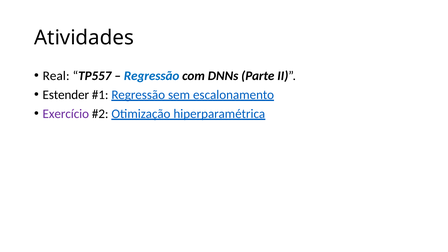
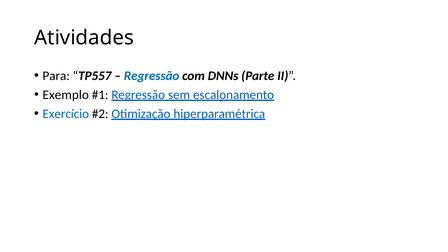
Real: Real -> Para (56, 76)
Estender: Estender -> Exemplo (66, 95)
Exercício colour: purple -> blue (66, 114)
